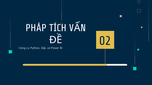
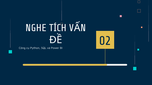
PHÁP: PHÁP -> NGHE (36, 28)
